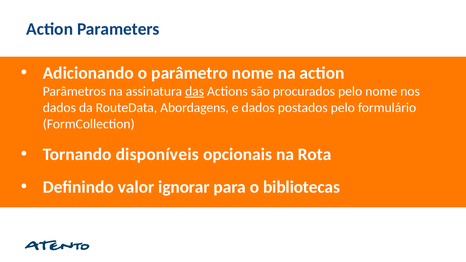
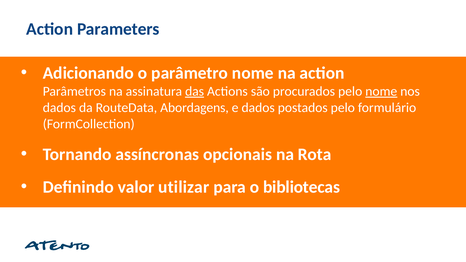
nome underline: none -> present (381, 91)
disponíveis: disponíveis -> assíncronas (157, 154)
ignorar: ignorar -> utilizar (184, 187)
